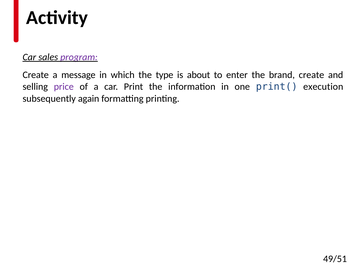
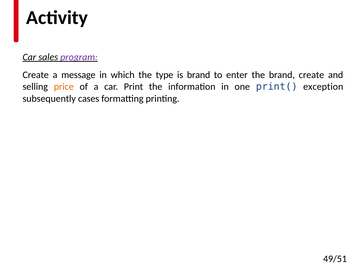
is about: about -> brand (199, 75)
price colour: purple -> orange (64, 87)
execution: execution -> exception (323, 87)
again: again -> cases (89, 98)
